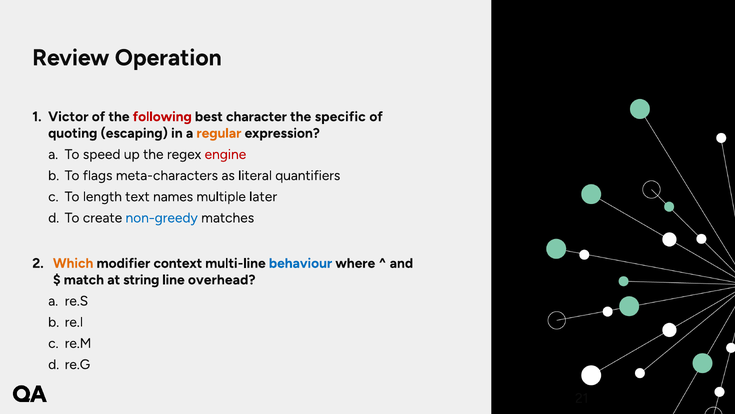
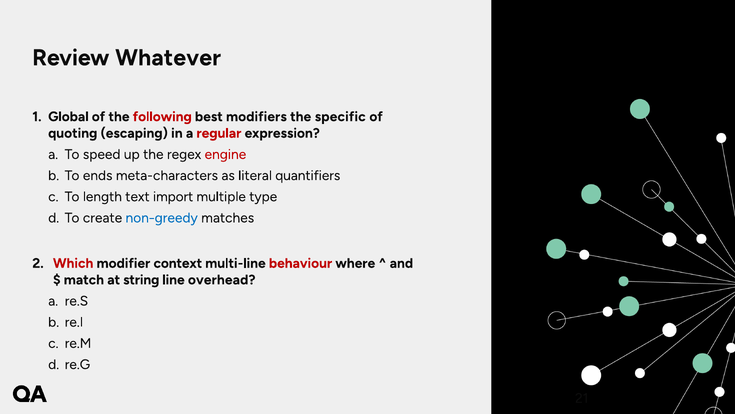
Operation: Operation -> Whatever (168, 58)
Victor: Victor -> Global (68, 116)
character: character -> modifiers (256, 116)
regular colour: orange -> red (219, 133)
flags: flags -> ends (98, 175)
names: names -> import (173, 196)
later: later -> type (263, 196)
Which colour: orange -> red (73, 263)
behaviour colour: blue -> red (301, 263)
